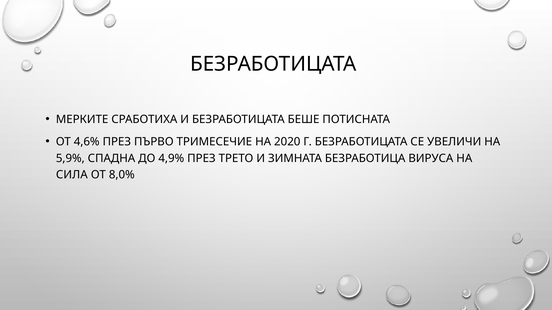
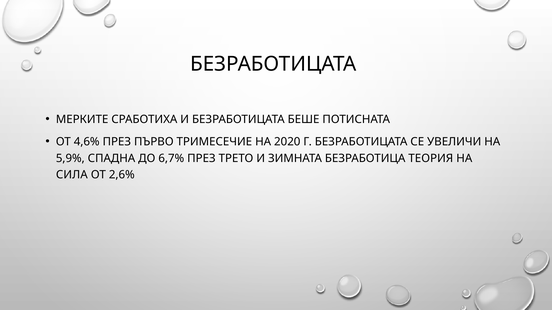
4,9%: 4,9% -> 6,7% (171, 159)
ВИРУСА: ВИРУСА -> ТЕОРИЯ (431, 159)
8,0%: 8,0% -> 2,6% (122, 175)
